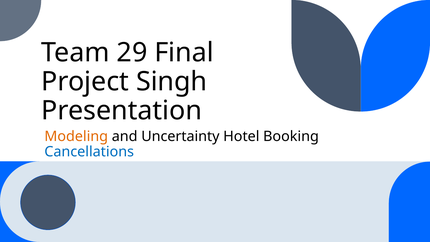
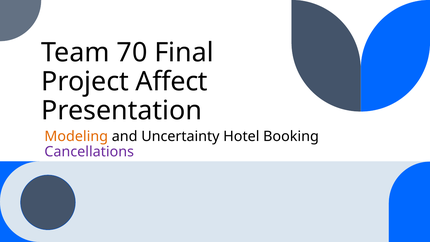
29: 29 -> 70 (132, 53)
Singh: Singh -> Affect (172, 82)
Cancellations colour: blue -> purple (89, 152)
